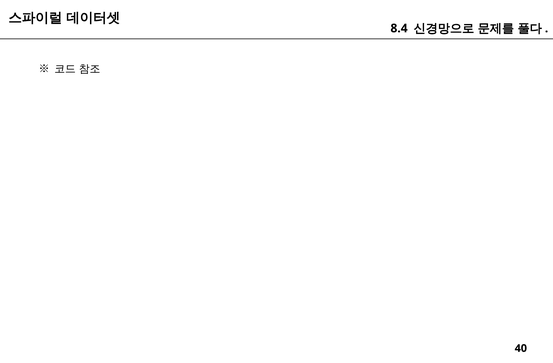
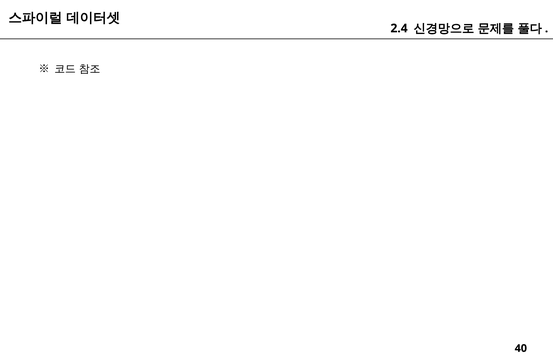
8.4: 8.4 -> 2.4 (399, 28)
